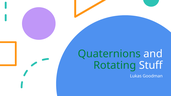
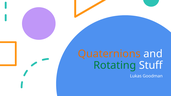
Quaternions colour: green -> orange (109, 54)
